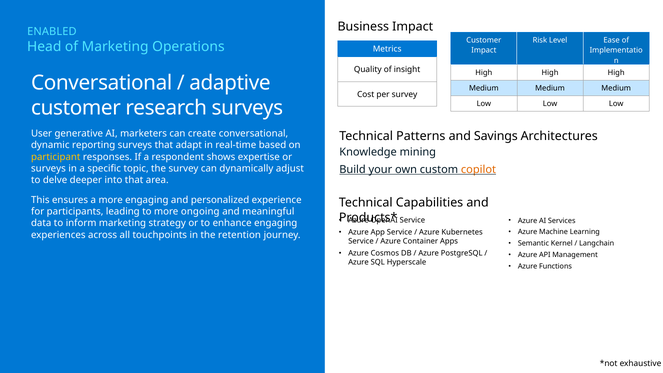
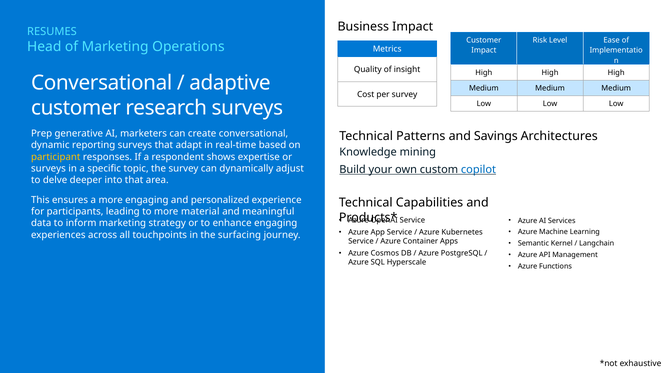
ENABLED: ENABLED -> RESUMES (52, 32)
User: User -> Prep (42, 134)
copilot colour: orange -> blue (479, 169)
ongoing: ongoing -> material (200, 212)
retention: retention -> surfacing (239, 235)
